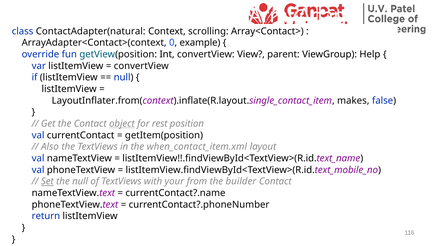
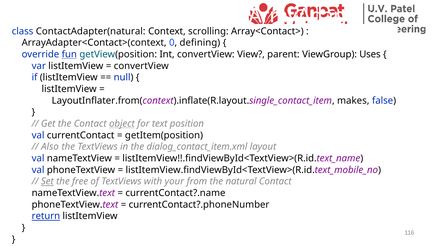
example: example -> defining (200, 43)
fun underline: none -> present (69, 54)
Help: Help -> Uses (370, 54)
rest: rest -> text (160, 123)
when_contact_item.xml: when_contact_item.xml -> dialog_contact_item.xml (197, 146)
the null: null -> free (80, 181)
builder: builder -> natural (241, 181)
return underline: none -> present (46, 215)
